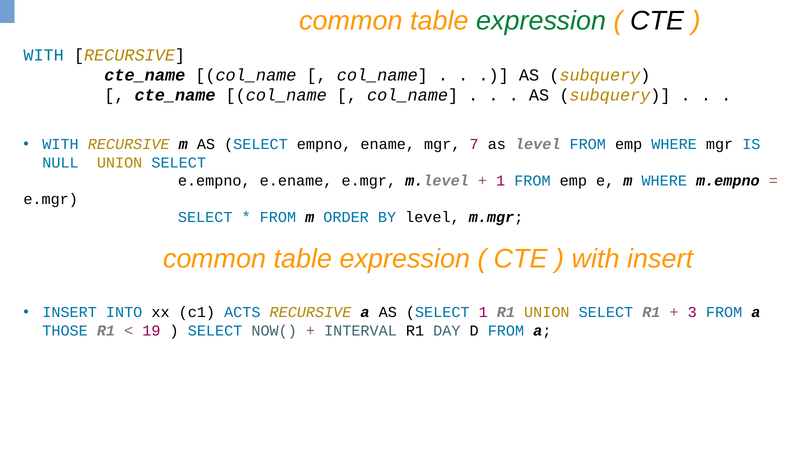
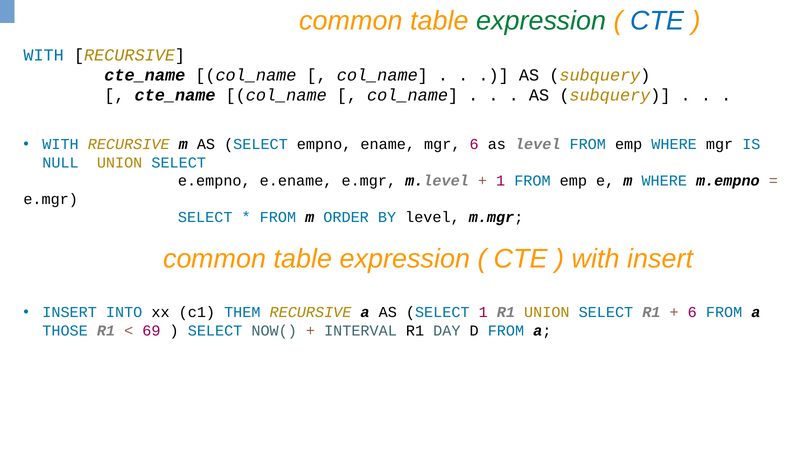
CTE colour: black -> blue (657, 21)
mgr 7: 7 -> 6 (474, 144)
ACTS: ACTS -> THEM (242, 312)
3: 3 -> 6 (692, 312)
19: 19 -> 69 (151, 330)
